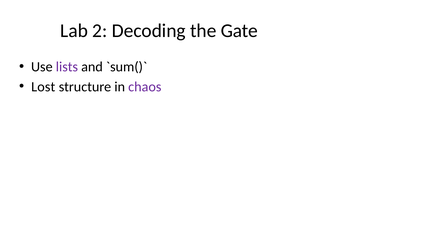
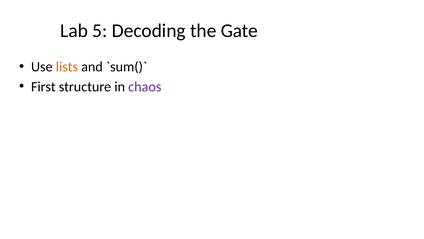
2: 2 -> 5 (100, 31)
lists colour: purple -> orange (67, 67)
Lost: Lost -> First (43, 87)
